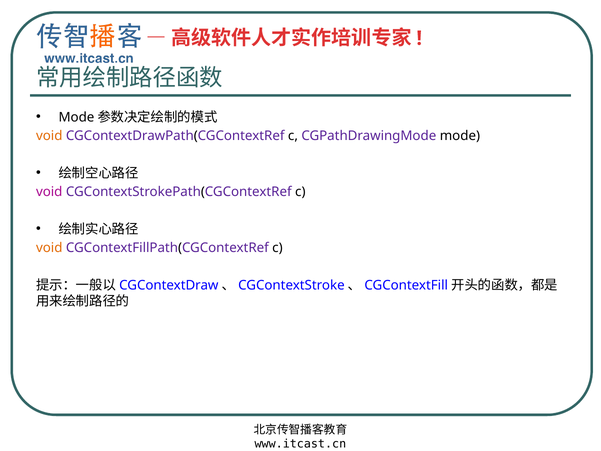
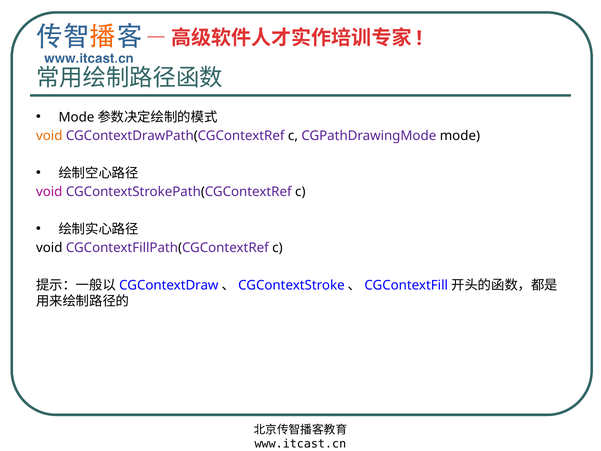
void colour: orange -> black (49, 248)
